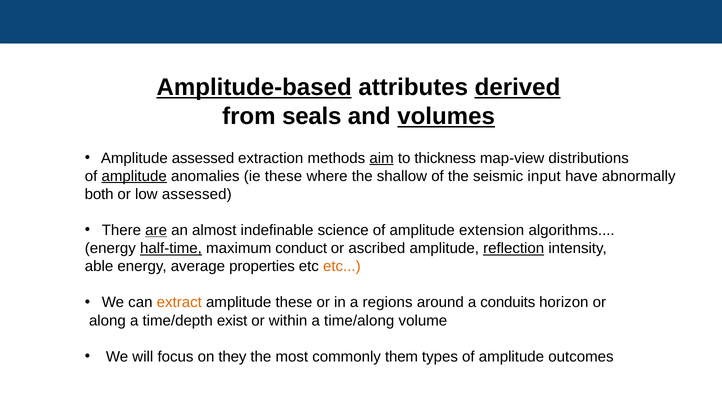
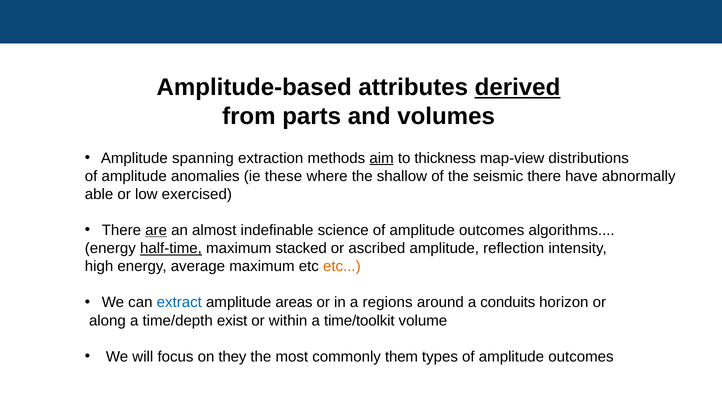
Amplitude-based underline: present -> none (254, 87)
seals: seals -> parts (312, 116)
volumes underline: present -> none (446, 116)
Amplitude assessed: assessed -> spanning (203, 158)
amplitude underline: present -> none (134, 176)
seismic input: input -> there (544, 176)
both: both -> able (99, 194)
low assessed: assessed -> exercised (197, 194)
extension: extension -> outcomes (492, 230)
conduct: conduct -> stacked (301, 248)
reflection underline: present -> none (514, 248)
able: able -> high (99, 266)
average properties: properties -> maximum (262, 266)
extract colour: orange -> blue (179, 303)
amplitude these: these -> areas (294, 303)
time/along: time/along -> time/toolkit (359, 321)
